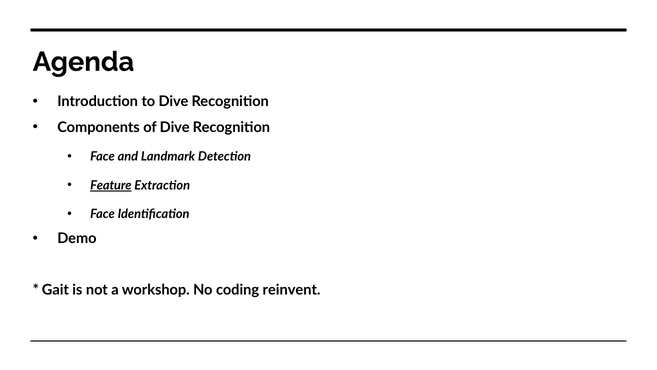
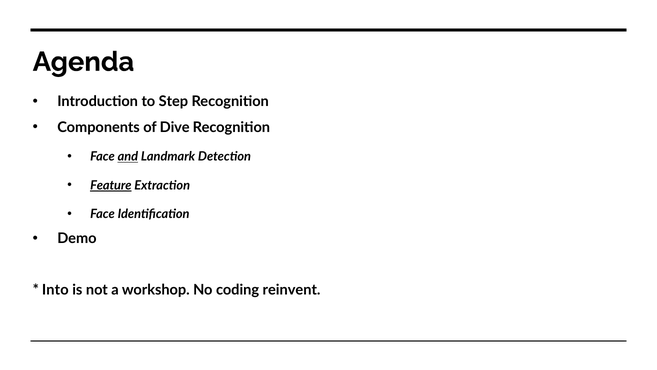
to Dive: Dive -> Step (173, 101)
and underline: none -> present (128, 157)
Gait: Gait -> Into (55, 290)
